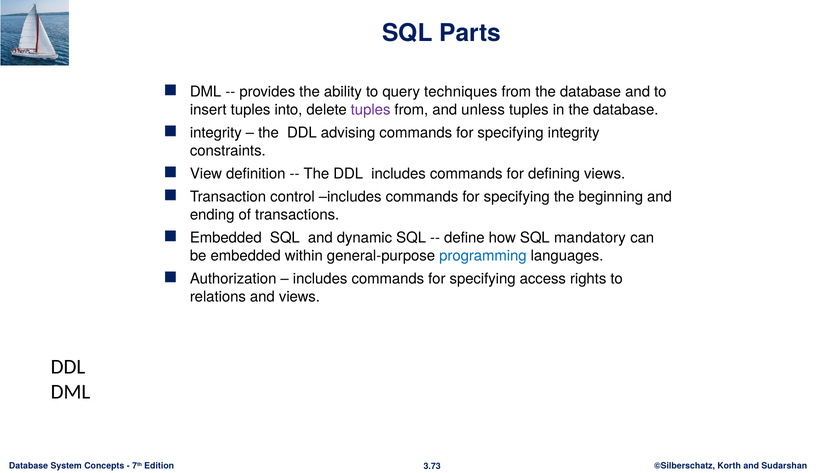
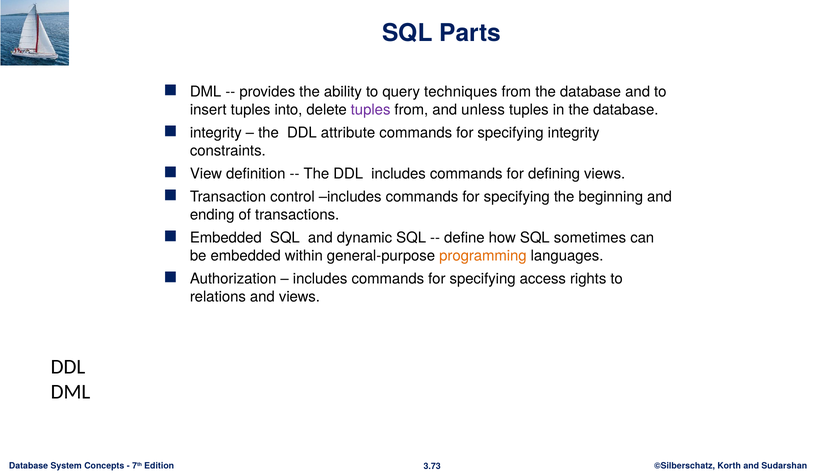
advising: advising -> attribute (348, 133)
mandatory: mandatory -> sometimes (590, 238)
programming colour: blue -> orange (483, 255)
